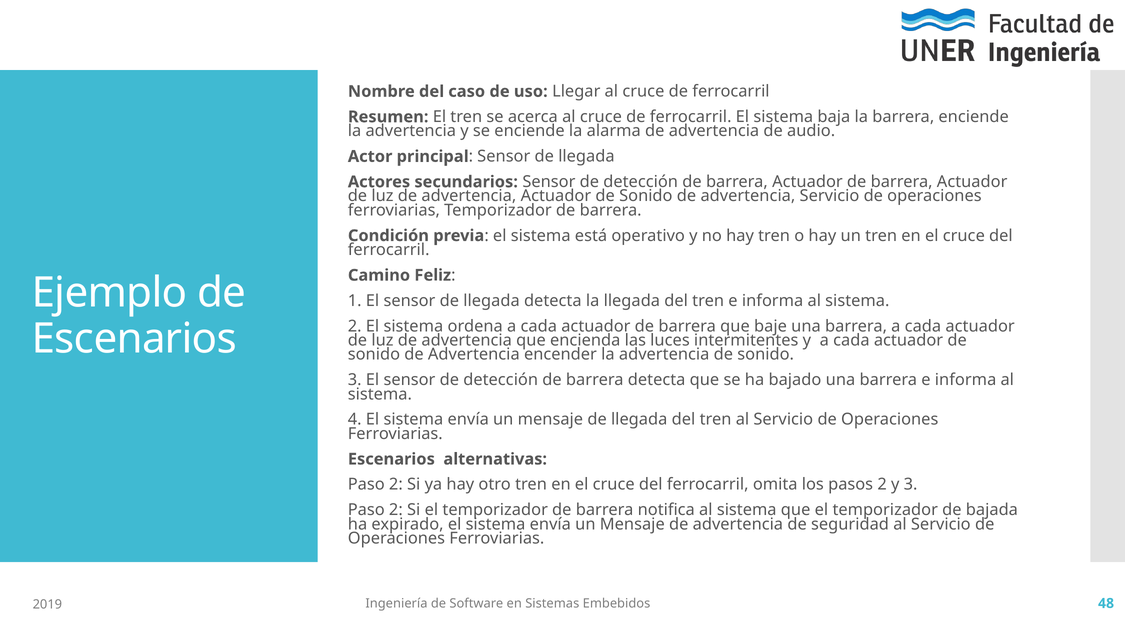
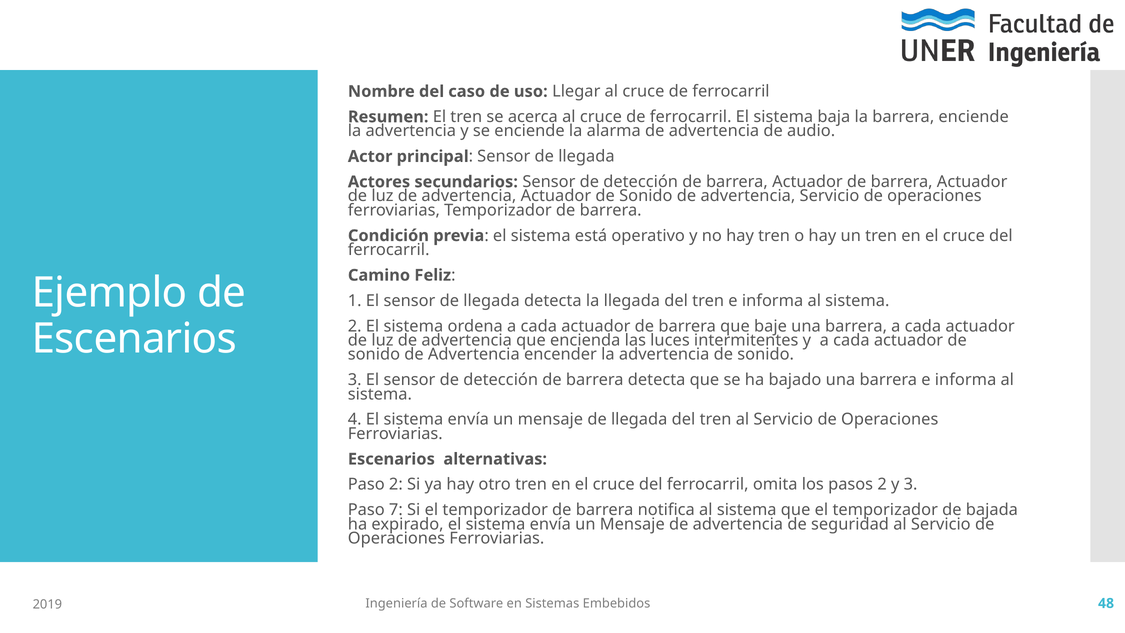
2: 2 -> 7 (396, 510)
